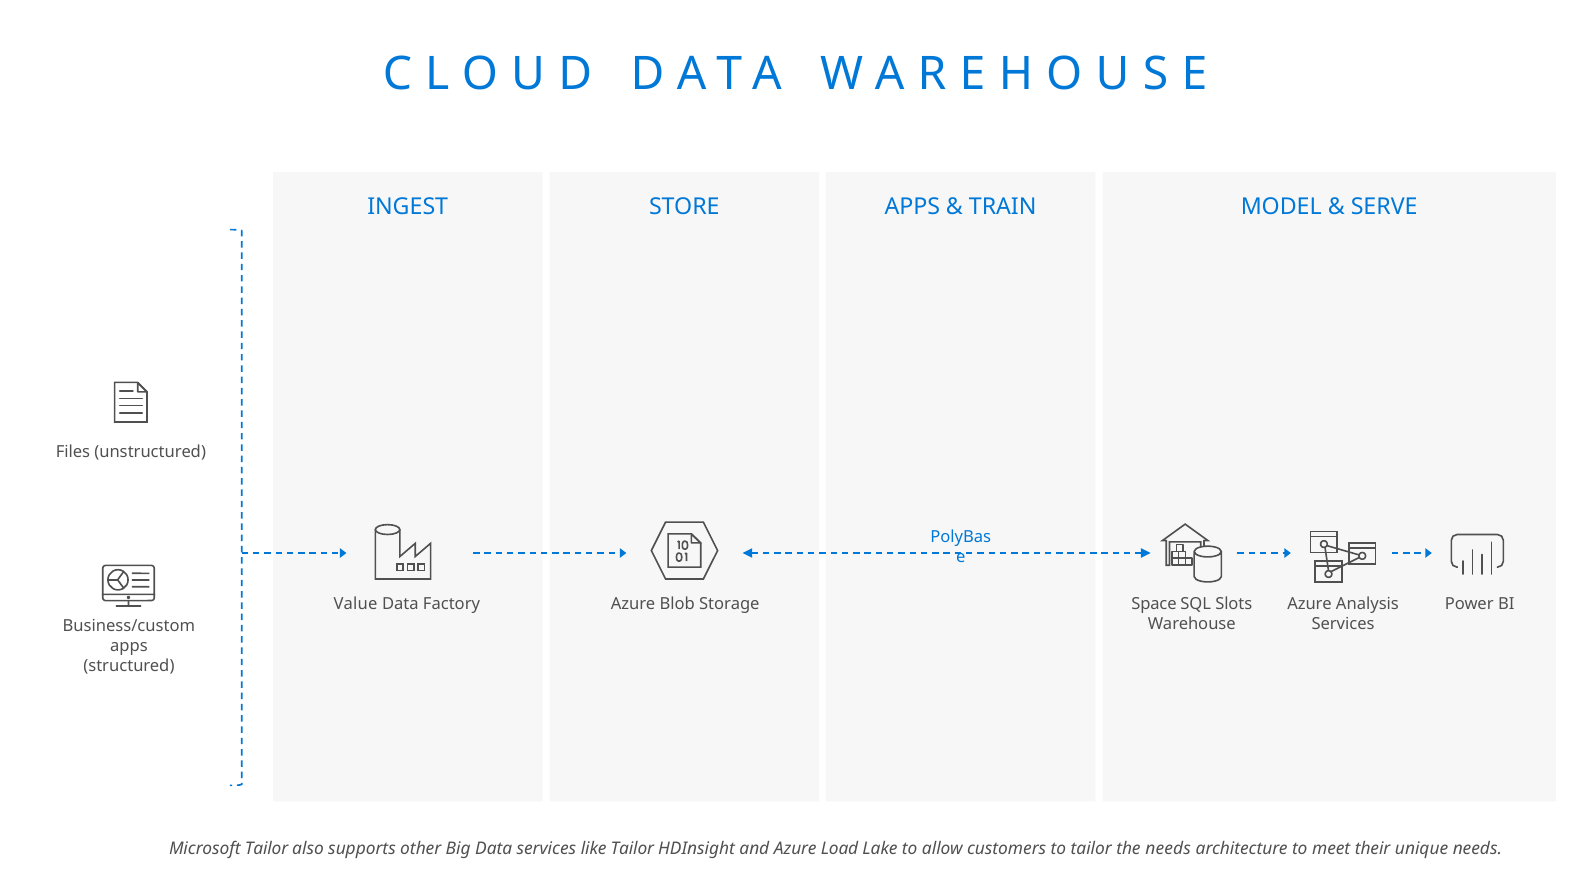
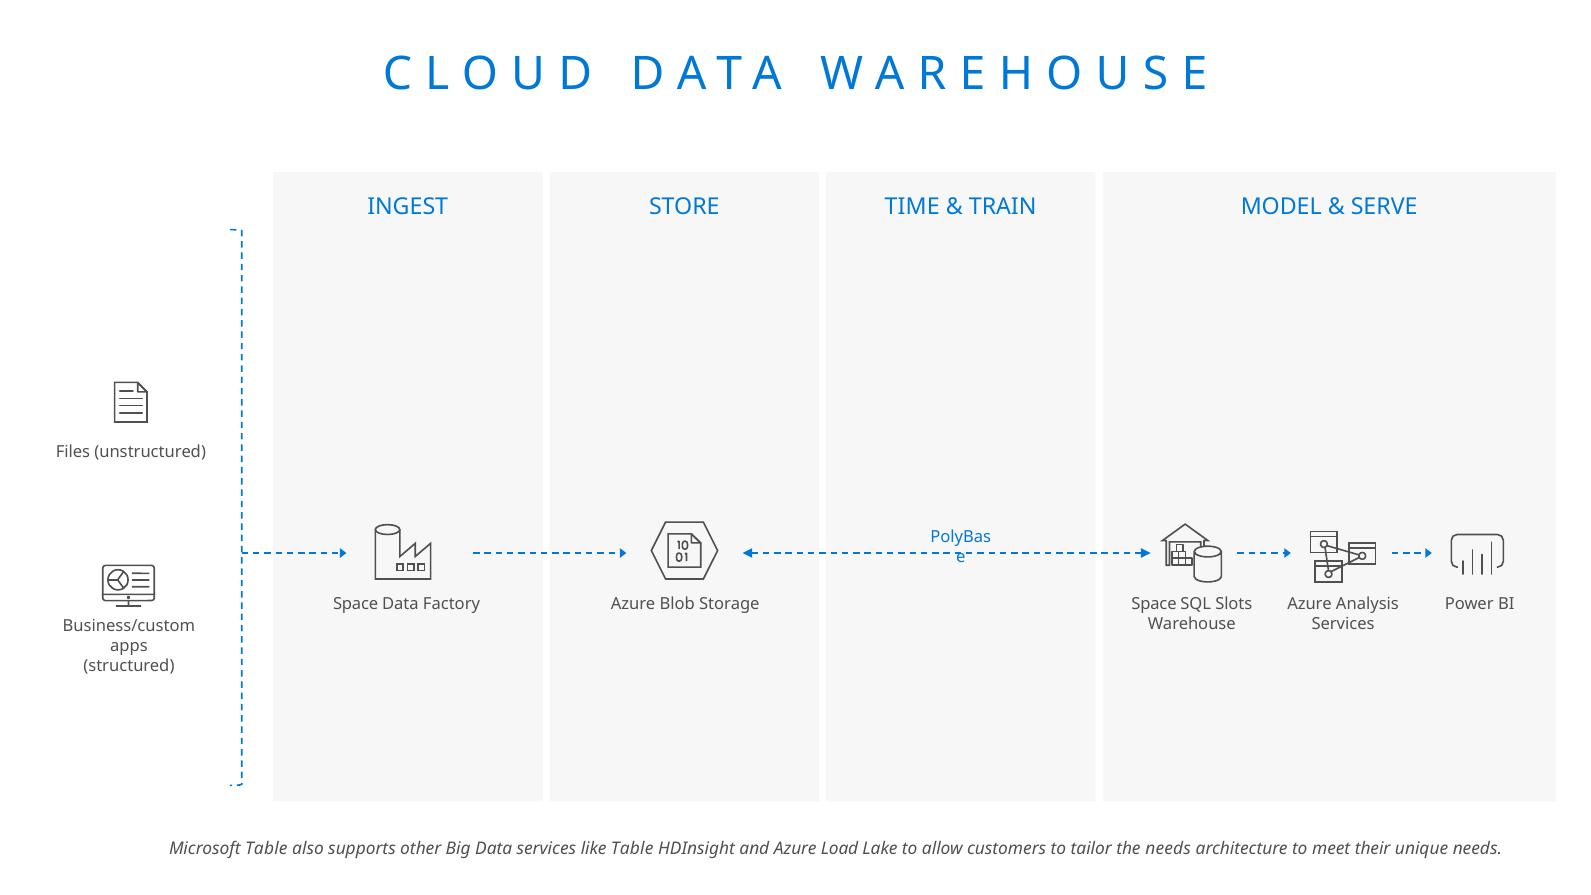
STORE APPS: APPS -> TIME (912, 207)
Value: Value -> Space (356, 604)
Microsoft Tailor: Tailor -> Table (266, 848)
like Tailor: Tailor -> Table (632, 848)
